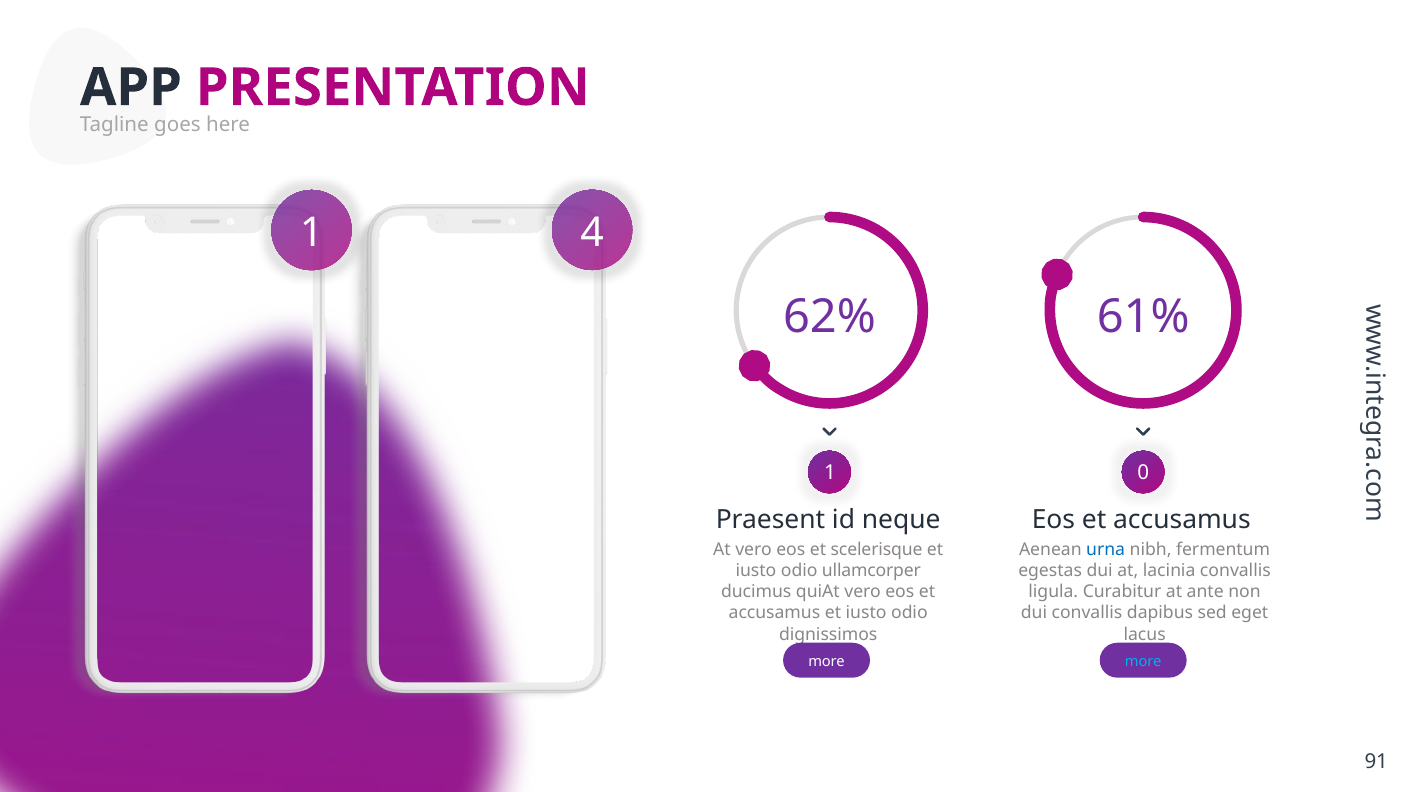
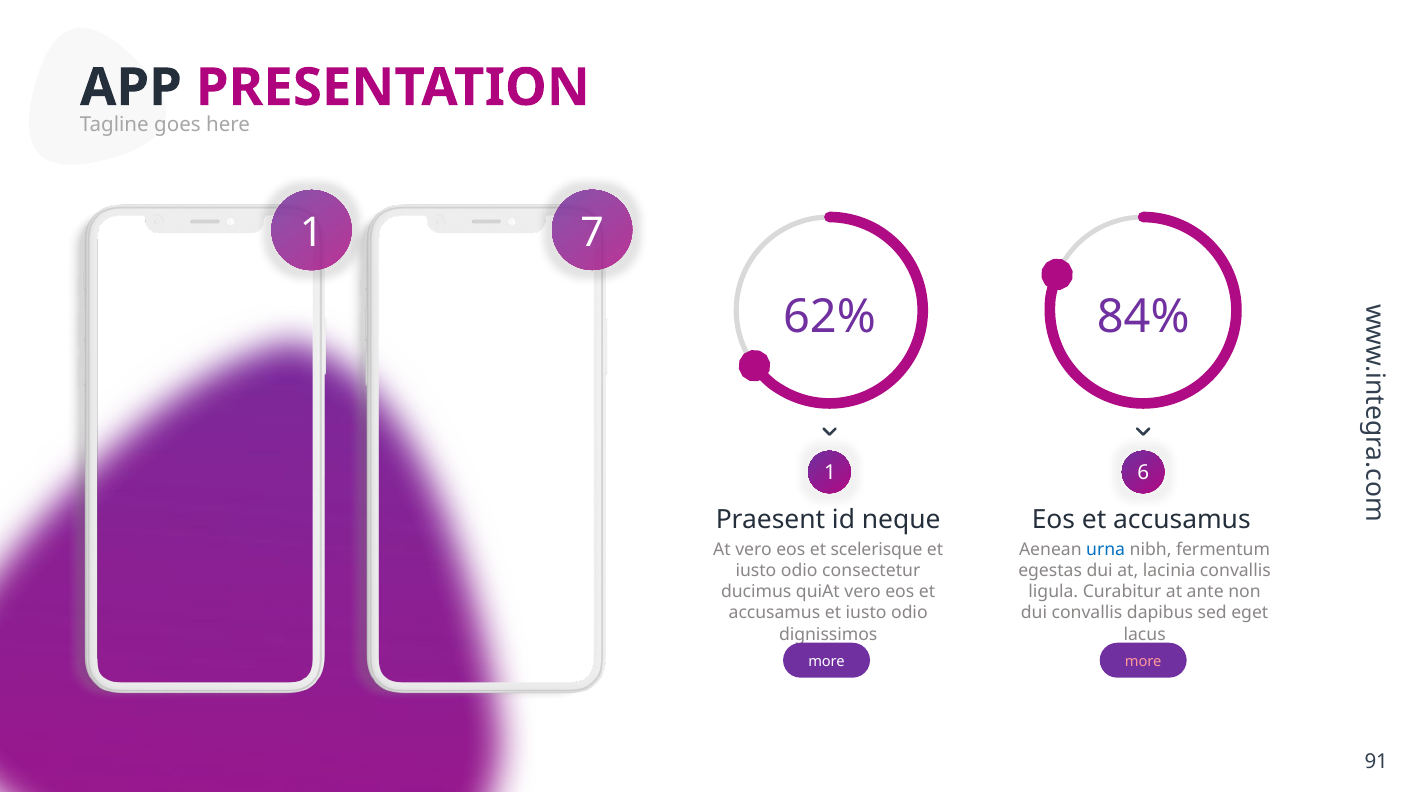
4: 4 -> 7 (592, 233)
61%: 61% -> 84% (1143, 317)
0: 0 -> 6 (1143, 473)
ullamcorper: ullamcorper -> consectetur (871, 571)
more colour: light blue -> pink (1143, 662)
